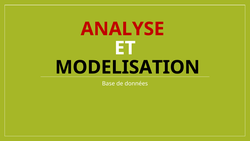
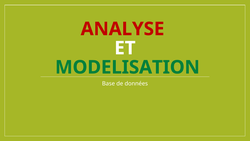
MODELISATION colour: black -> green (127, 67)
